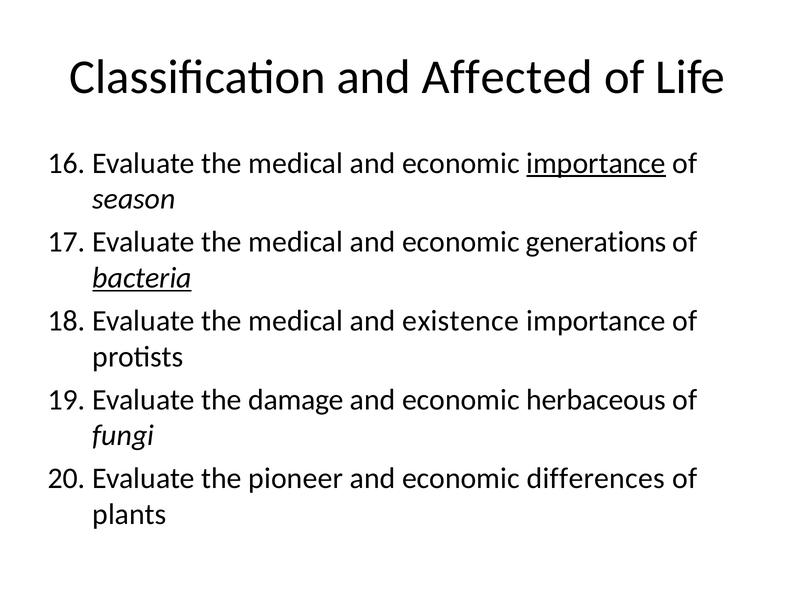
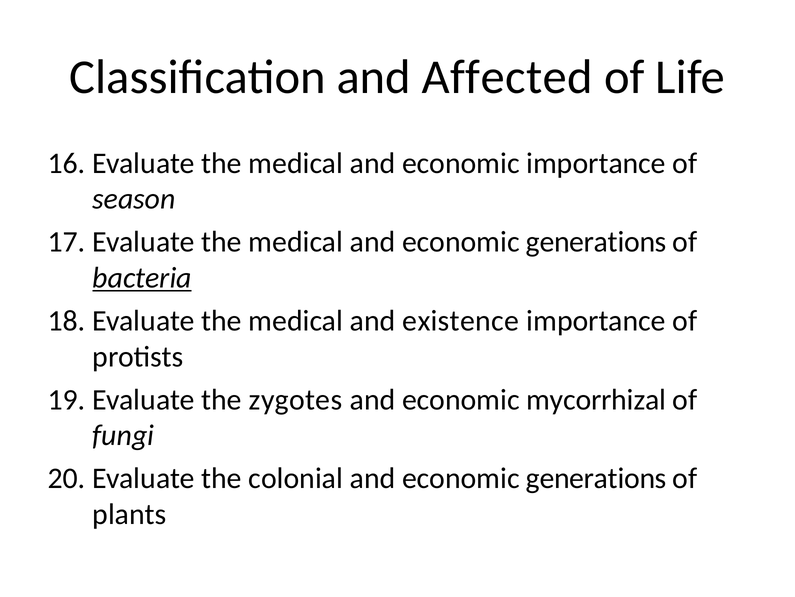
importance underline: present -> none (596, 163)
damage: damage -> zygotes (296, 399)
herbaceous: herbaceous -> mycorrhizal (596, 399)
pioneer: pioneer -> colonial (296, 478)
differences: differences -> generations (596, 478)
